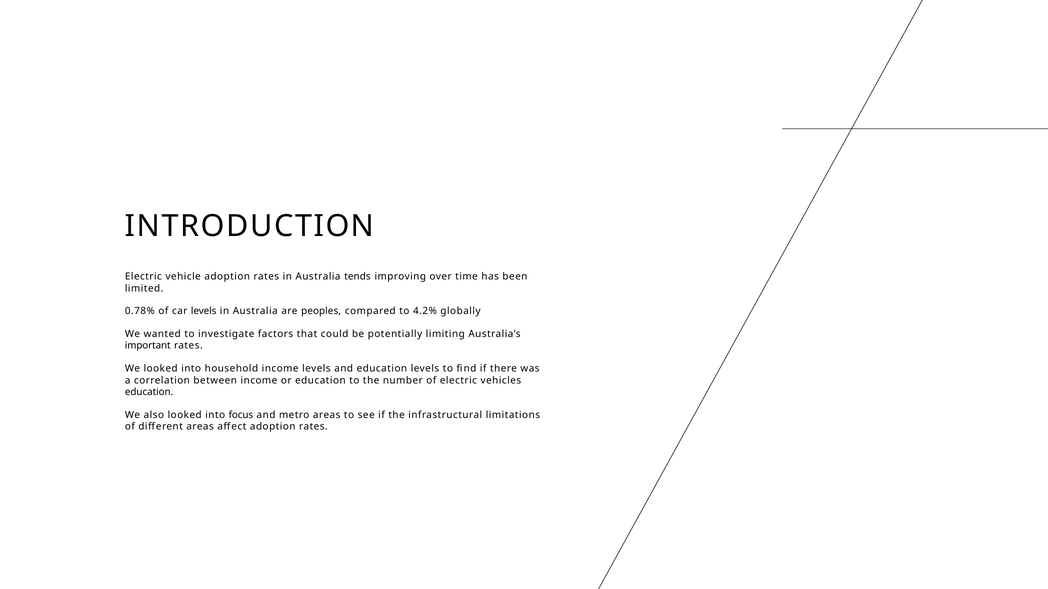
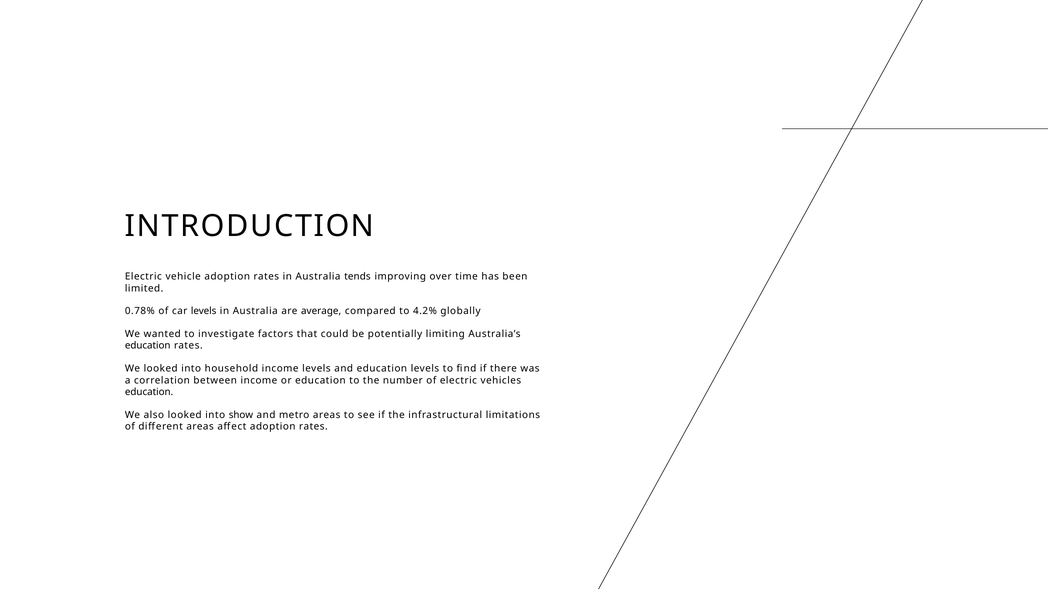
peoples: peoples -> average (321, 311)
important: important -> education (148, 346)
focus: focus -> show (241, 415)
